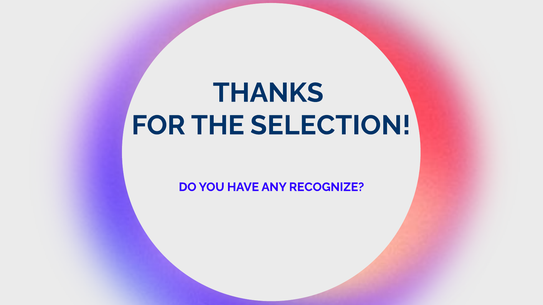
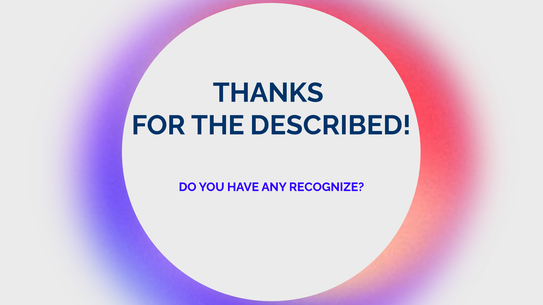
SELECTION: SELECTION -> DESCRIBED (330, 126)
